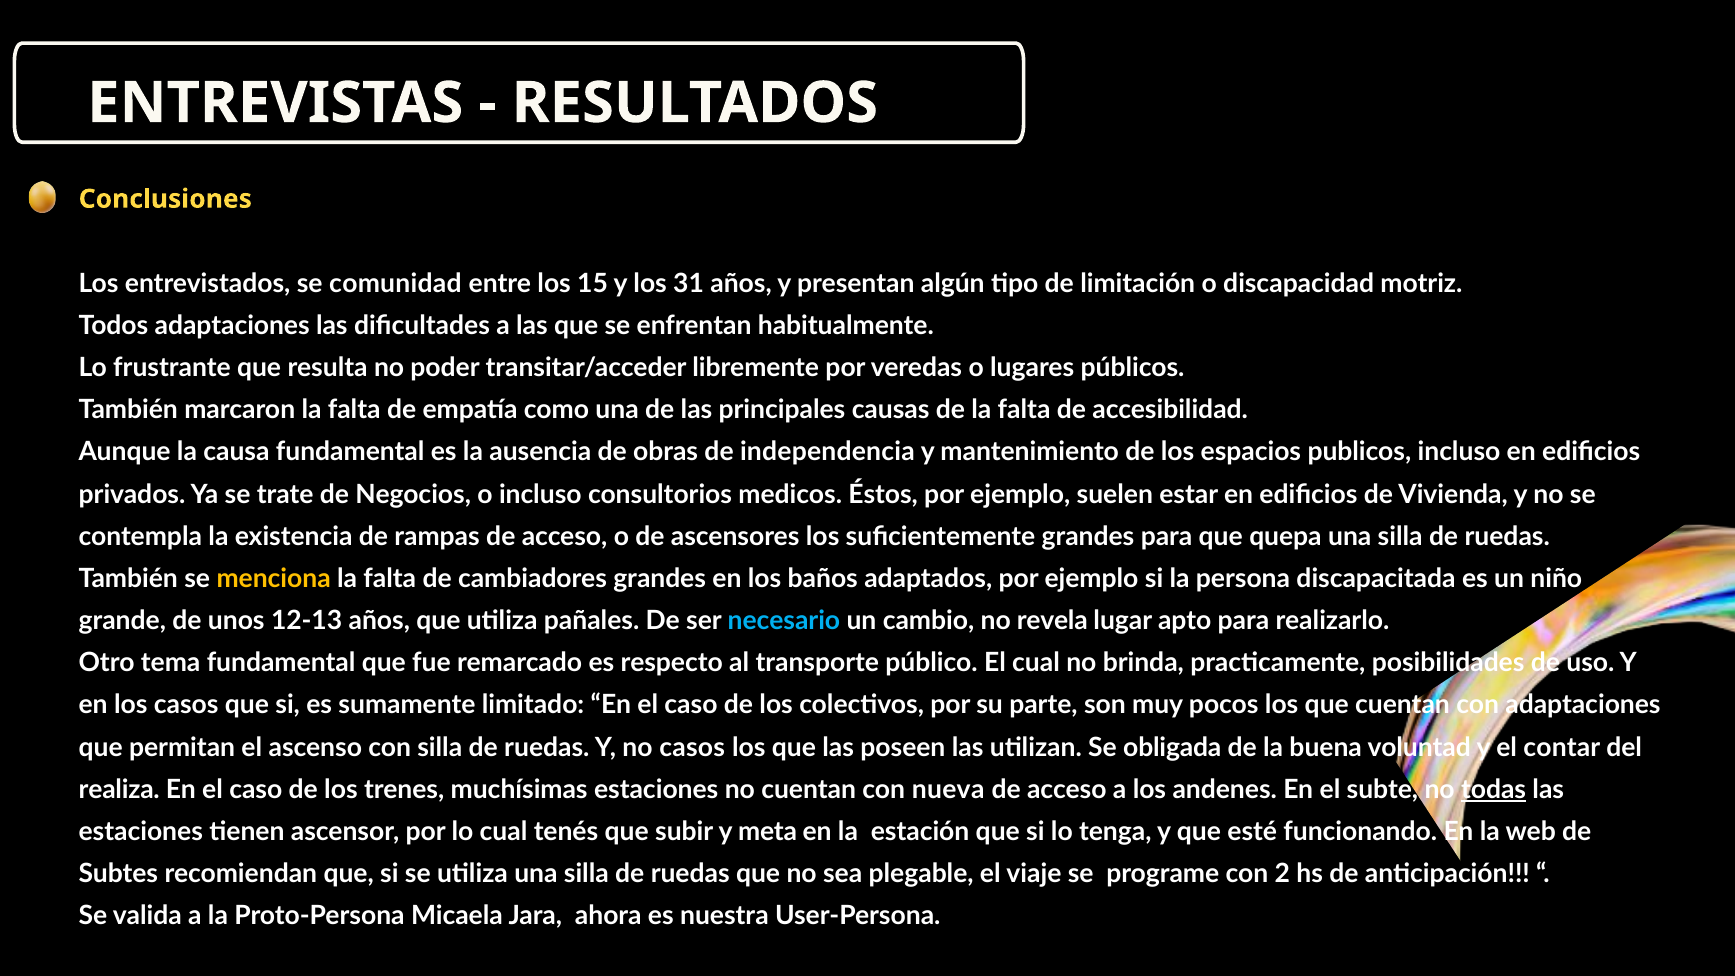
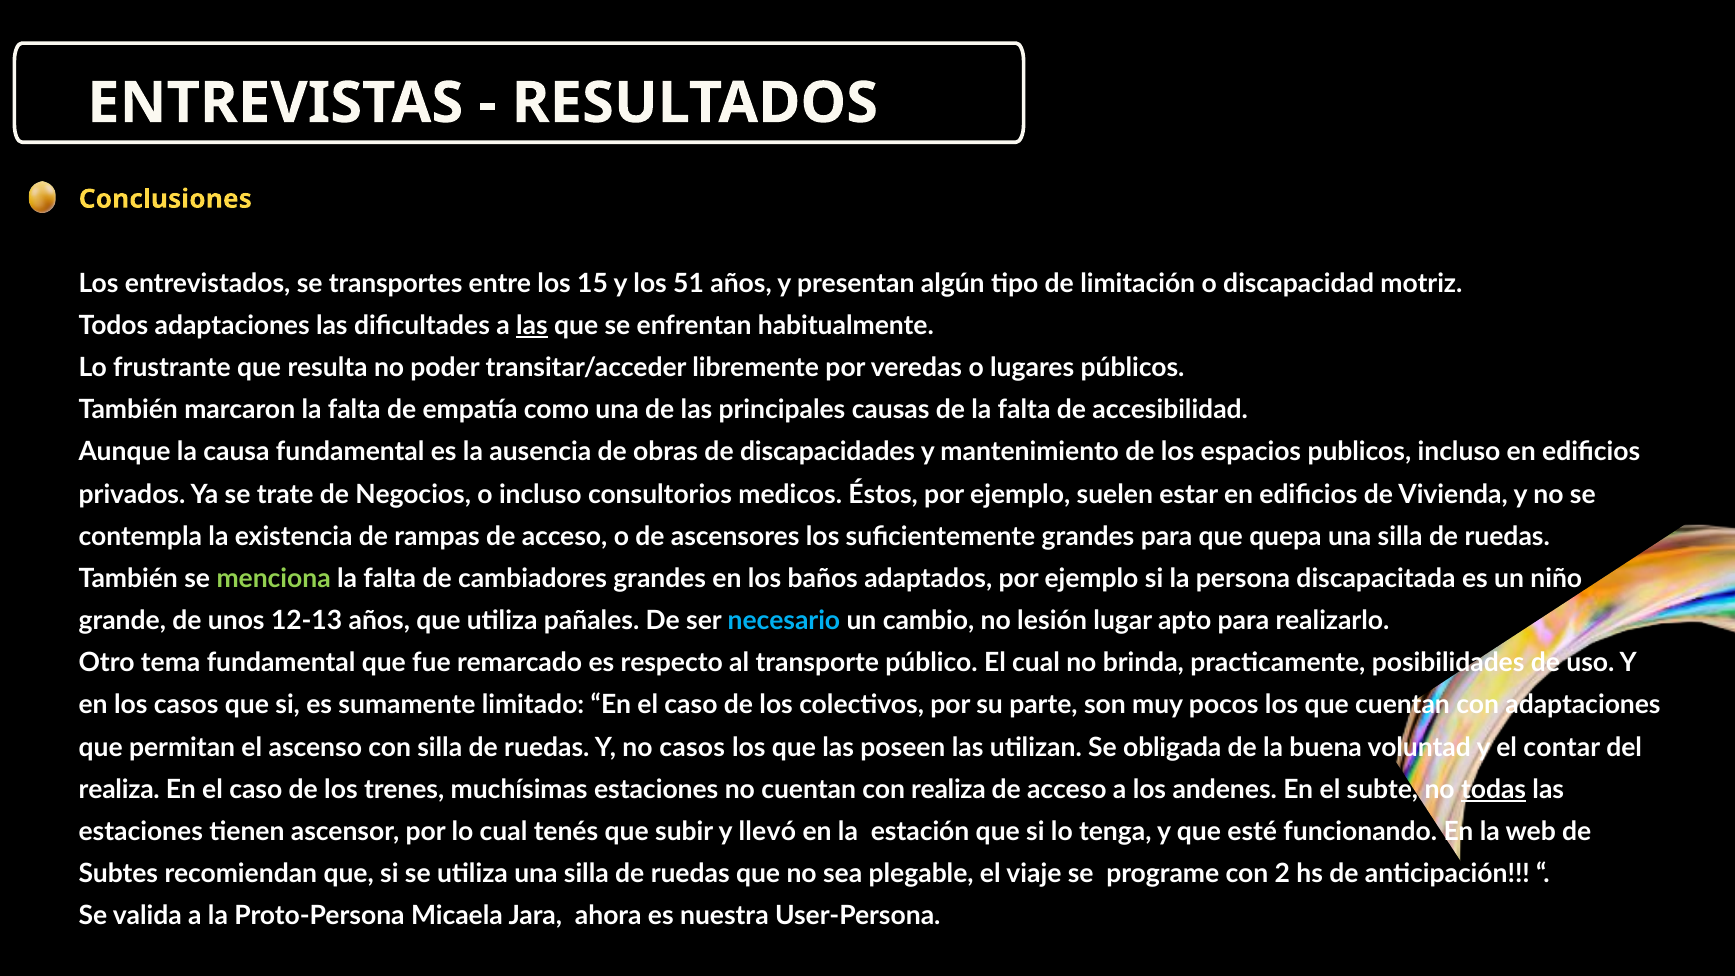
comunidad: comunidad -> transportes (396, 283)
31: 31 -> 51 (689, 283)
las underline: none -> present (532, 326)
independencia: independencia -> discapacidades (828, 452)
menciona colour: yellow -> light green (274, 579)
revela: revela -> lesión (1052, 621)
con nueva: nueva -> realiza (948, 789)
meta: meta -> llevó (767, 832)
